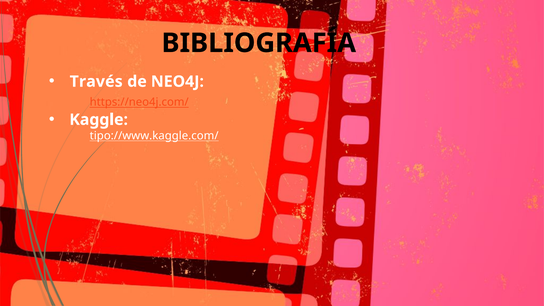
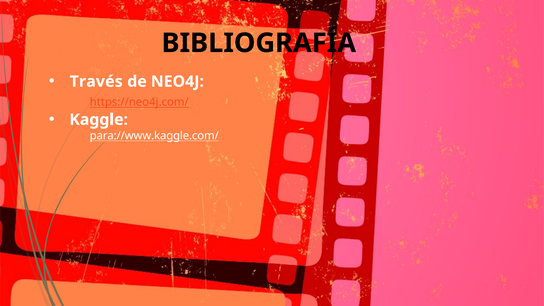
tipo://www.kaggle.com/: tipo://www.kaggle.com/ -> para://www.kaggle.com/ (154, 136)
